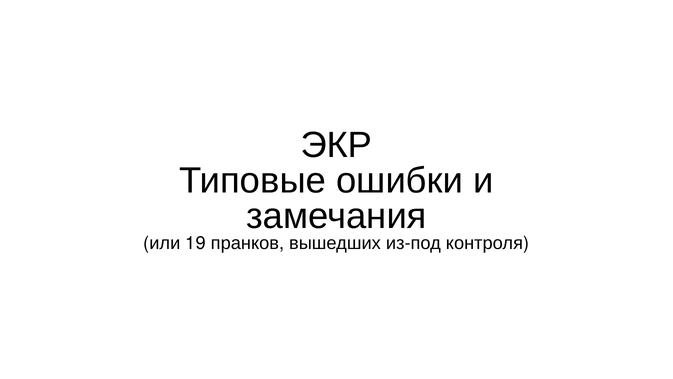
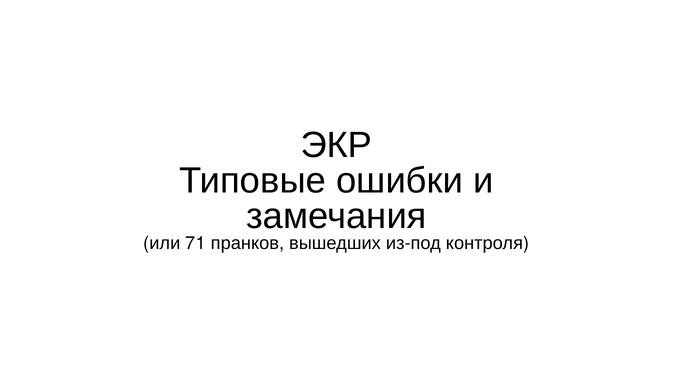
19: 19 -> 71 (196, 243)
